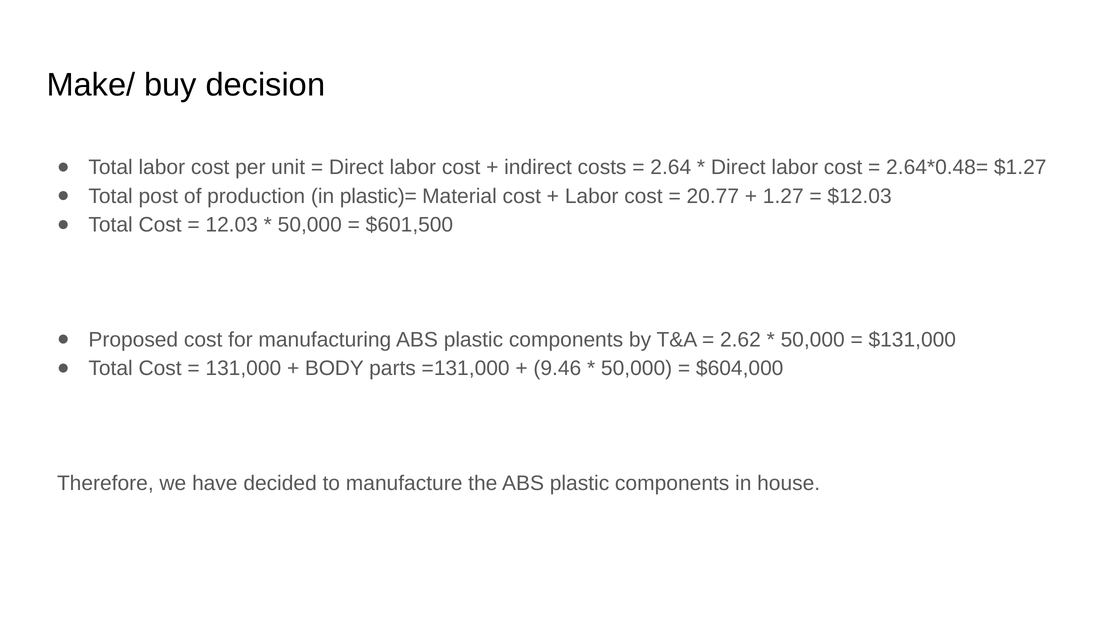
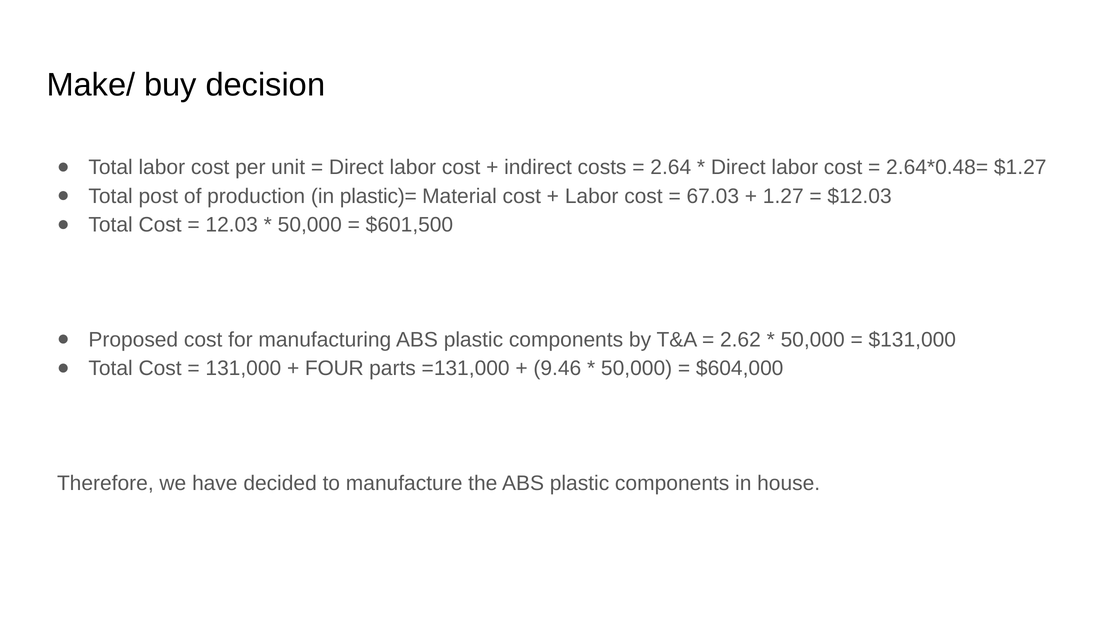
20.77: 20.77 -> 67.03 (713, 196)
BODY: BODY -> FOUR (334, 368)
